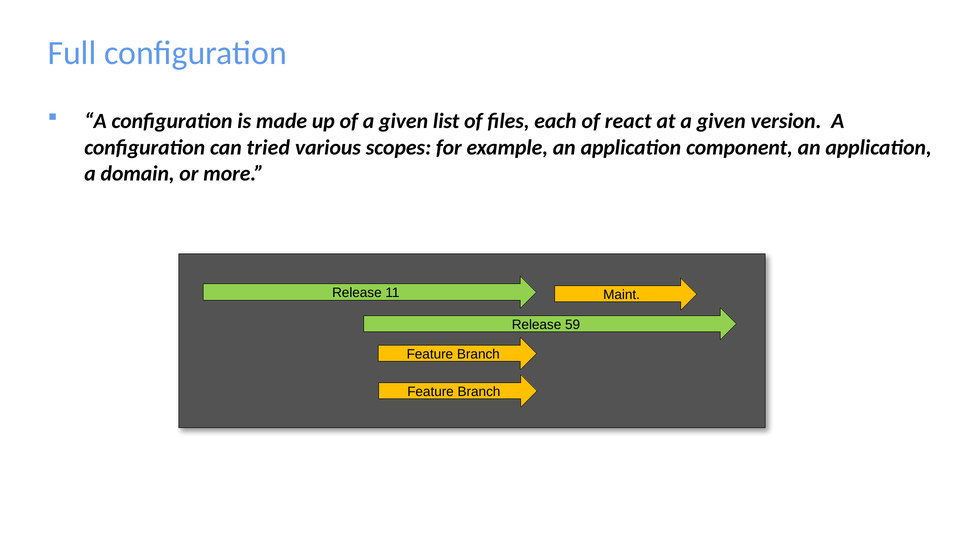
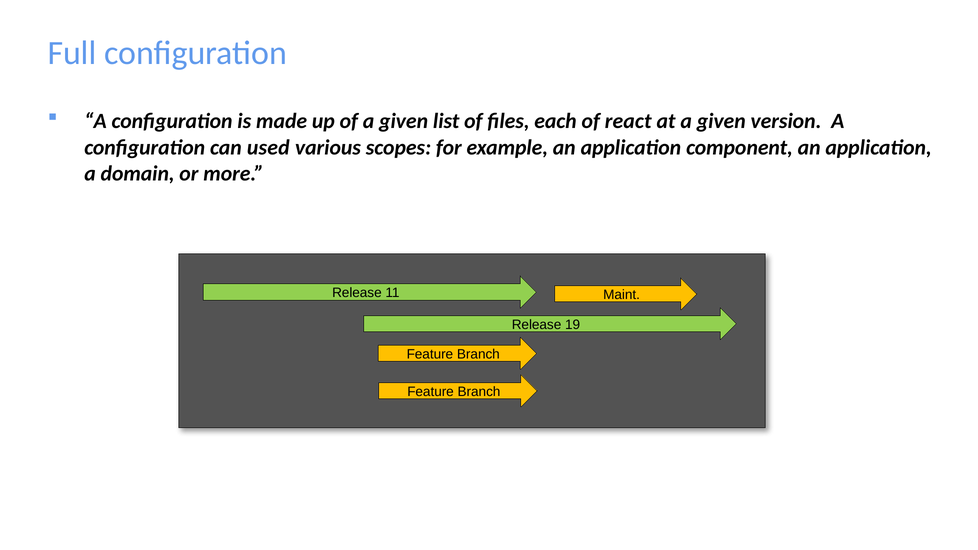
tried: tried -> used (268, 147)
59: 59 -> 19 (573, 325)
